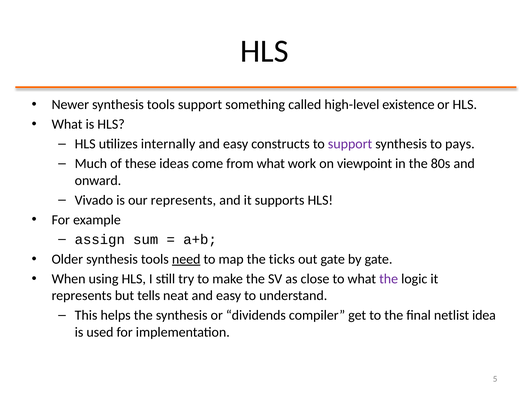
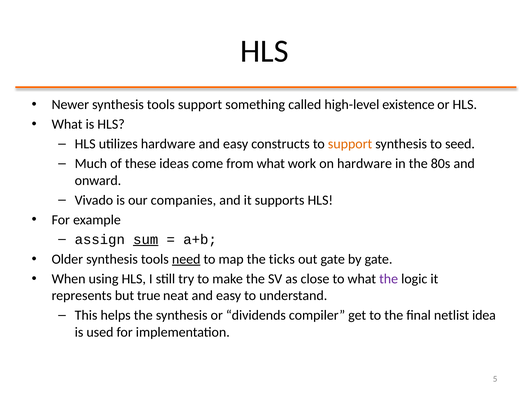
utilizes internally: internally -> hardware (168, 144)
support colour: purple -> orange (350, 144)
pays: pays -> seed (460, 144)
on viewpoint: viewpoint -> hardware (365, 164)
our represents: represents -> companies (183, 200)
sum underline: none -> present (146, 239)
tells: tells -> true (149, 296)
